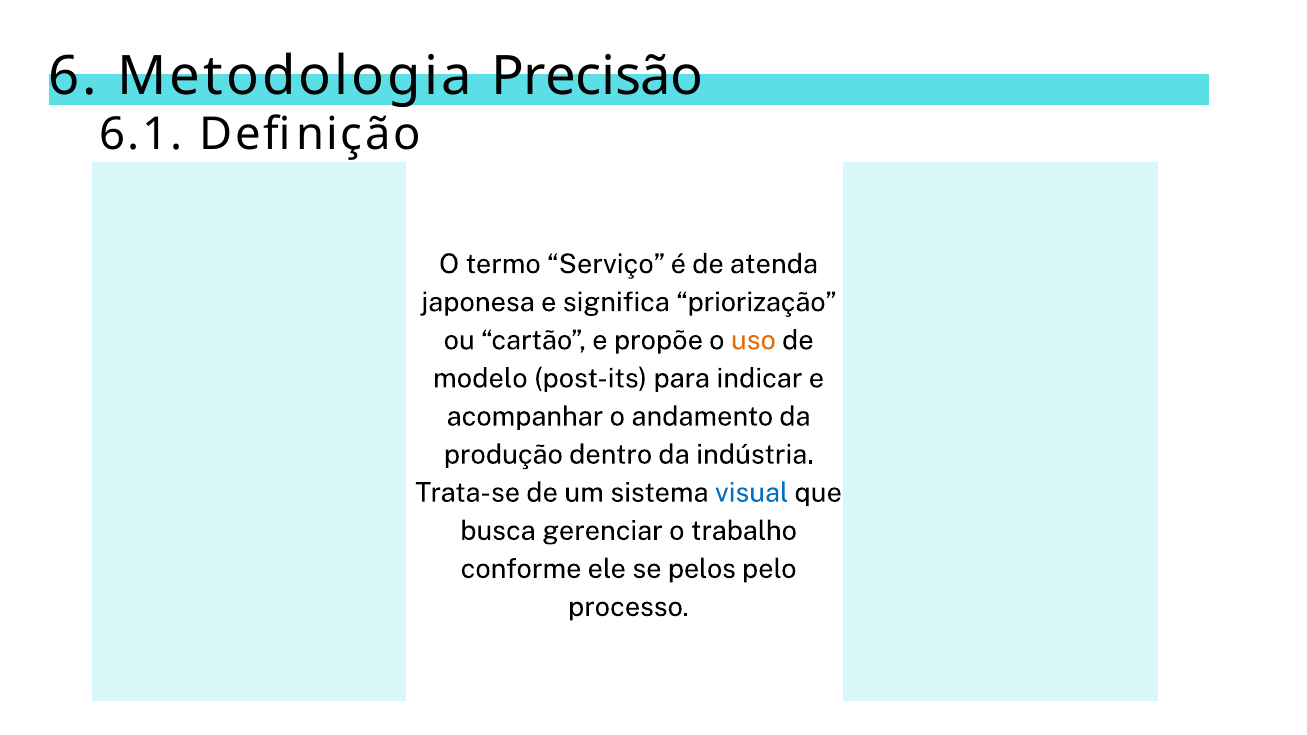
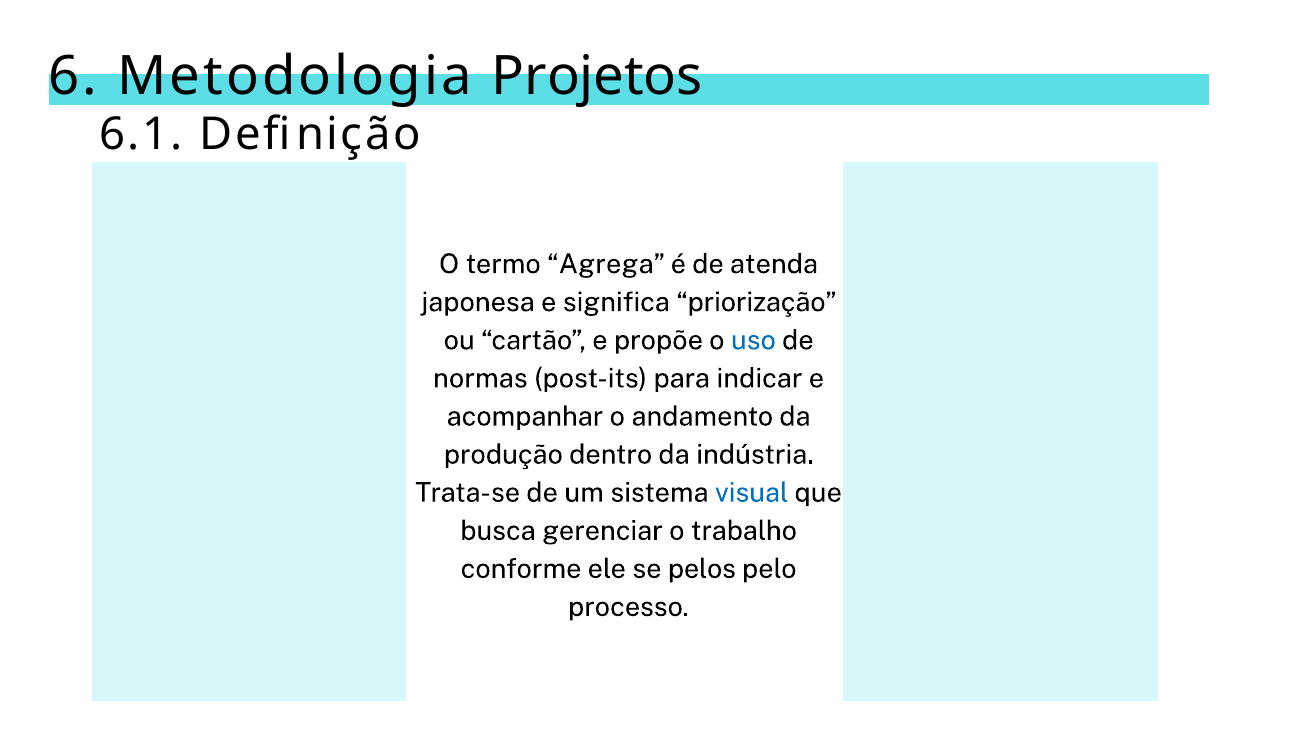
Precisão: Precisão -> Projetos (597, 77)
Serviço: Serviço -> Agrega (606, 264)
uso colour: orange -> blue (753, 340)
modelo: modelo -> normas (480, 379)
